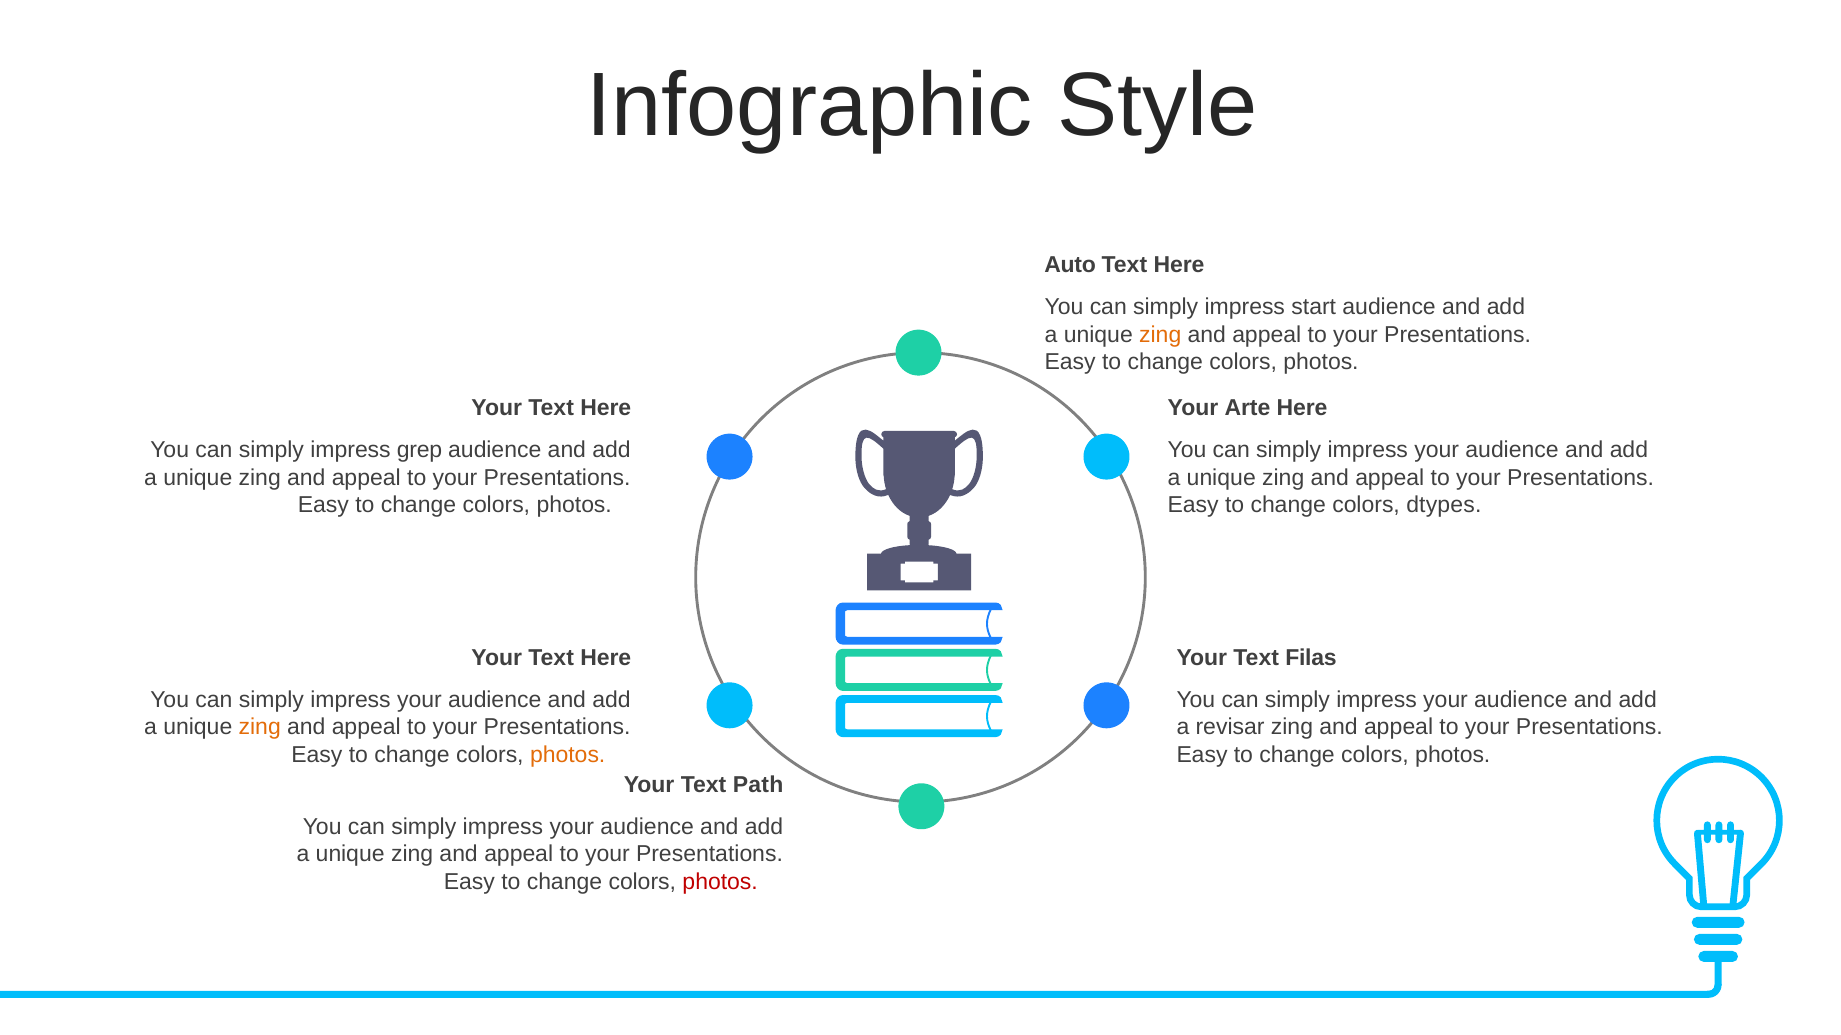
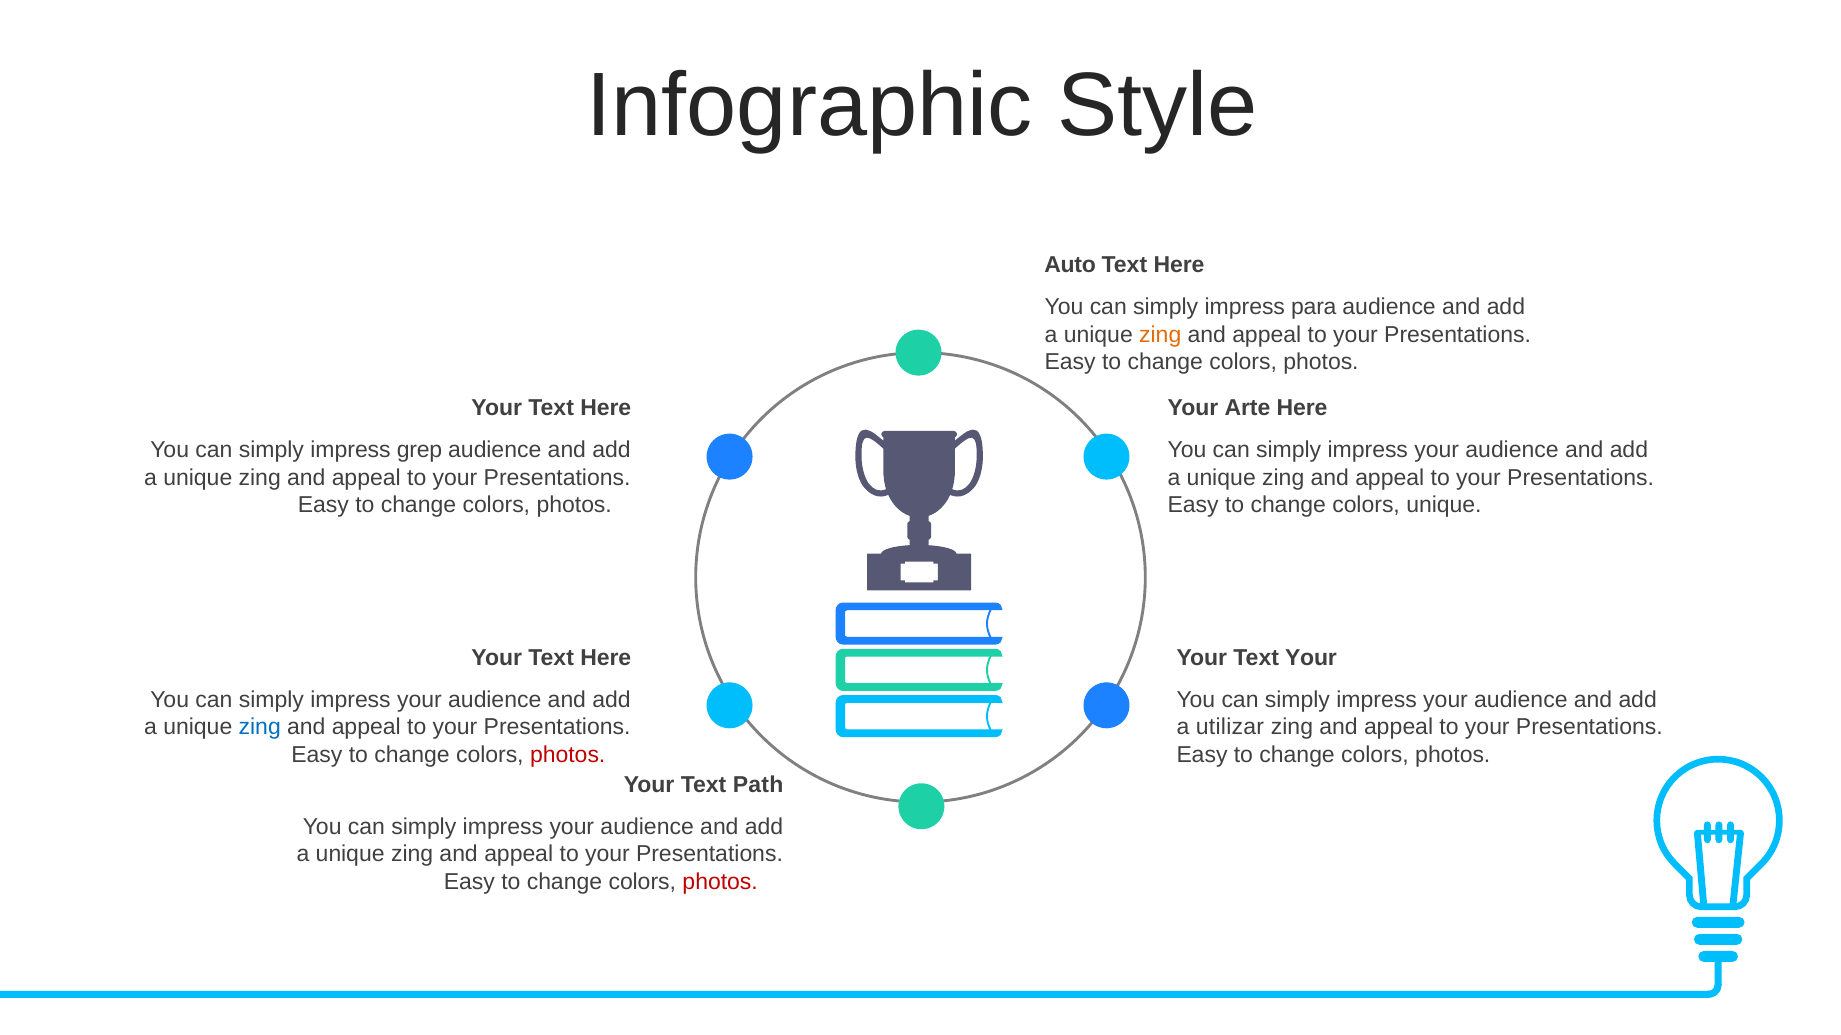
start: start -> para (1314, 307)
colors dtypes: dtypes -> unique (1444, 506)
Text Filas: Filas -> Your (1311, 658)
zing colour: orange -> blue (260, 728)
revisar: revisar -> utilizar (1230, 728)
photos colour: orange -> red (568, 755)
